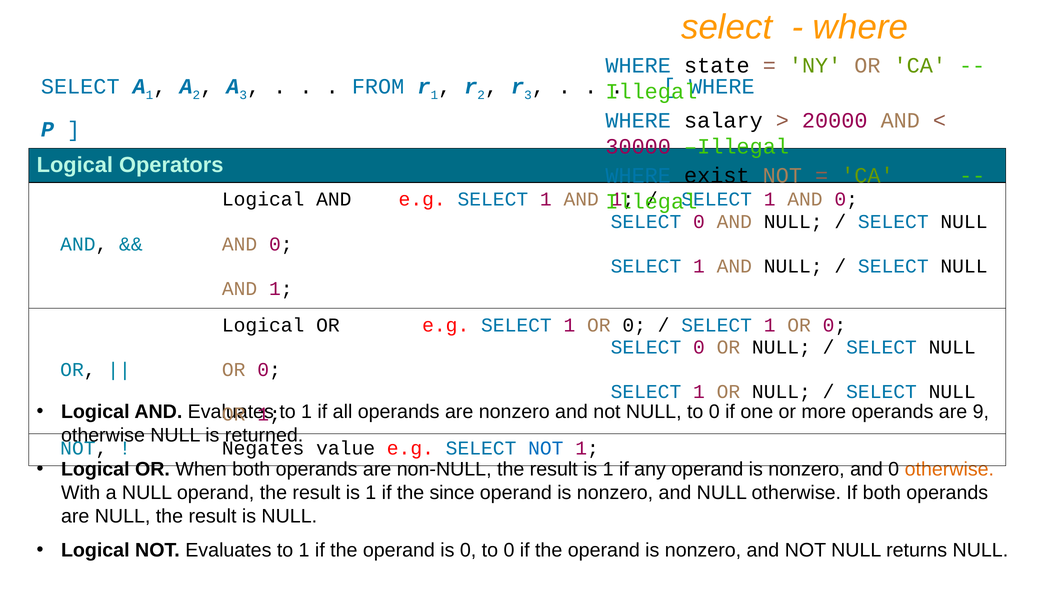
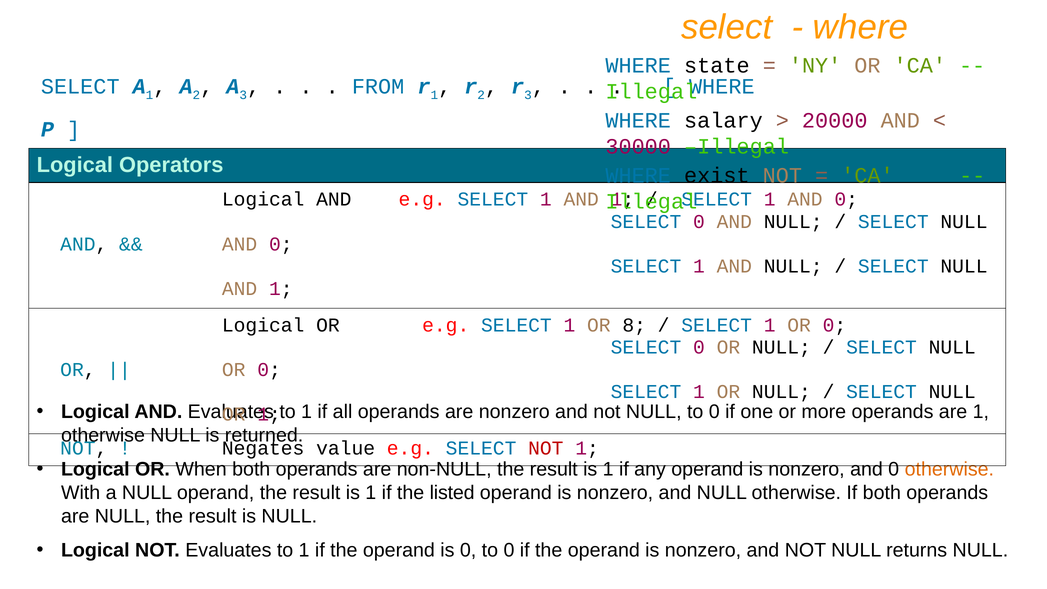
0: 0 -> 8 (634, 325)
are 9: 9 -> 1 (981, 412)
NOT colour: blue -> red (546, 448)
since: since -> listed (452, 493)
